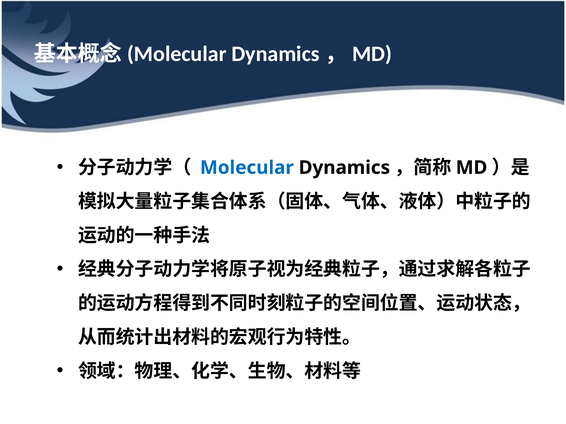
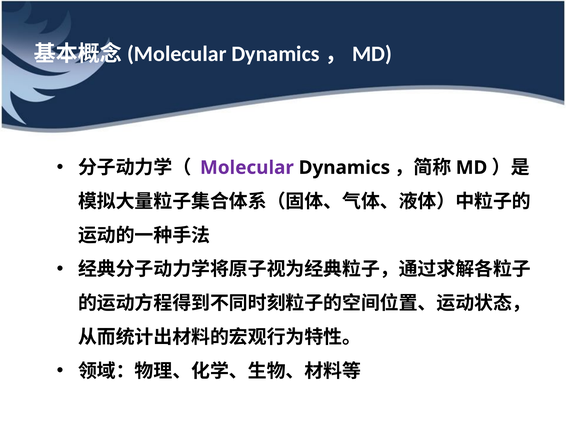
Molecular colour: blue -> purple (247, 168)
